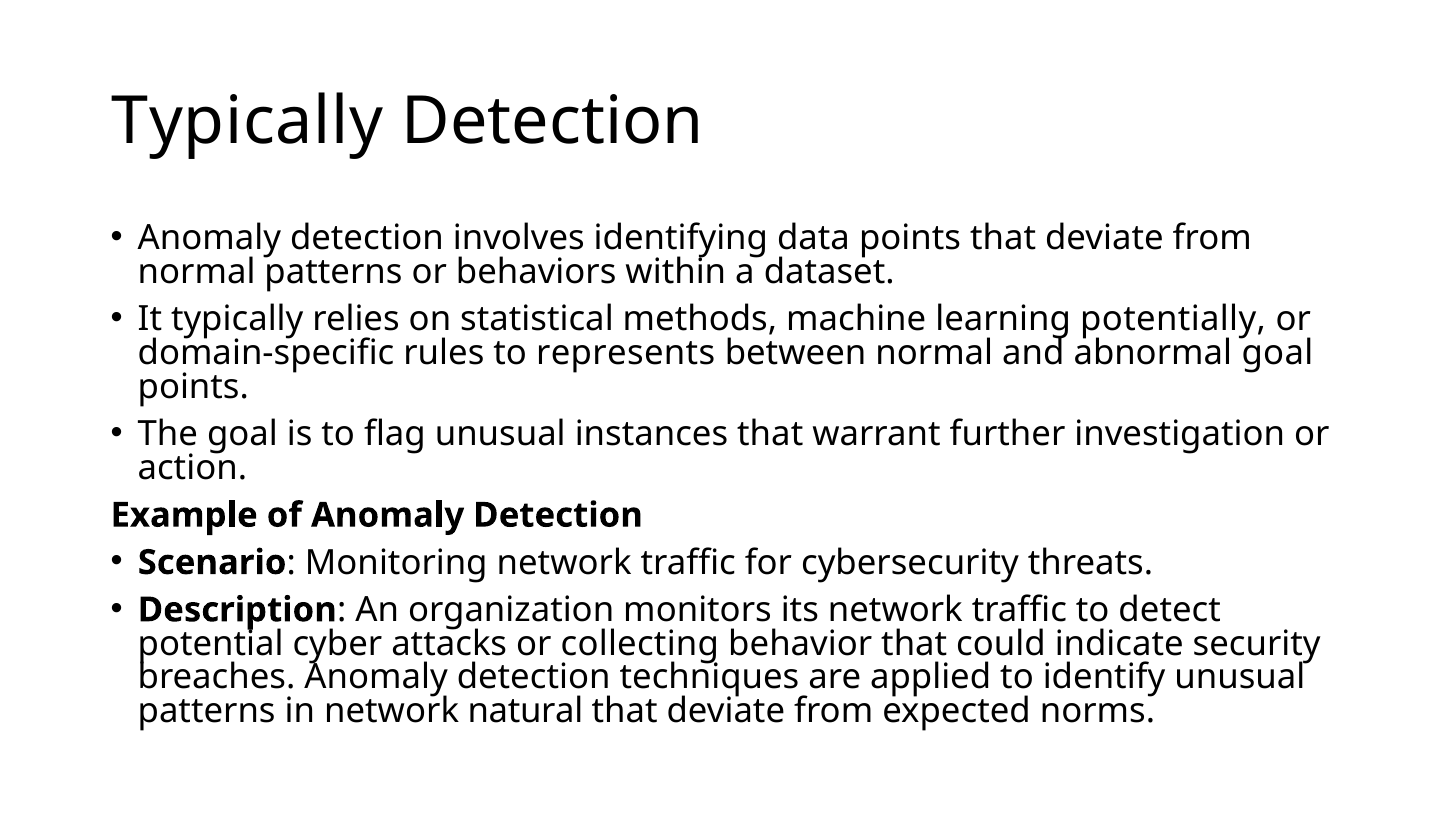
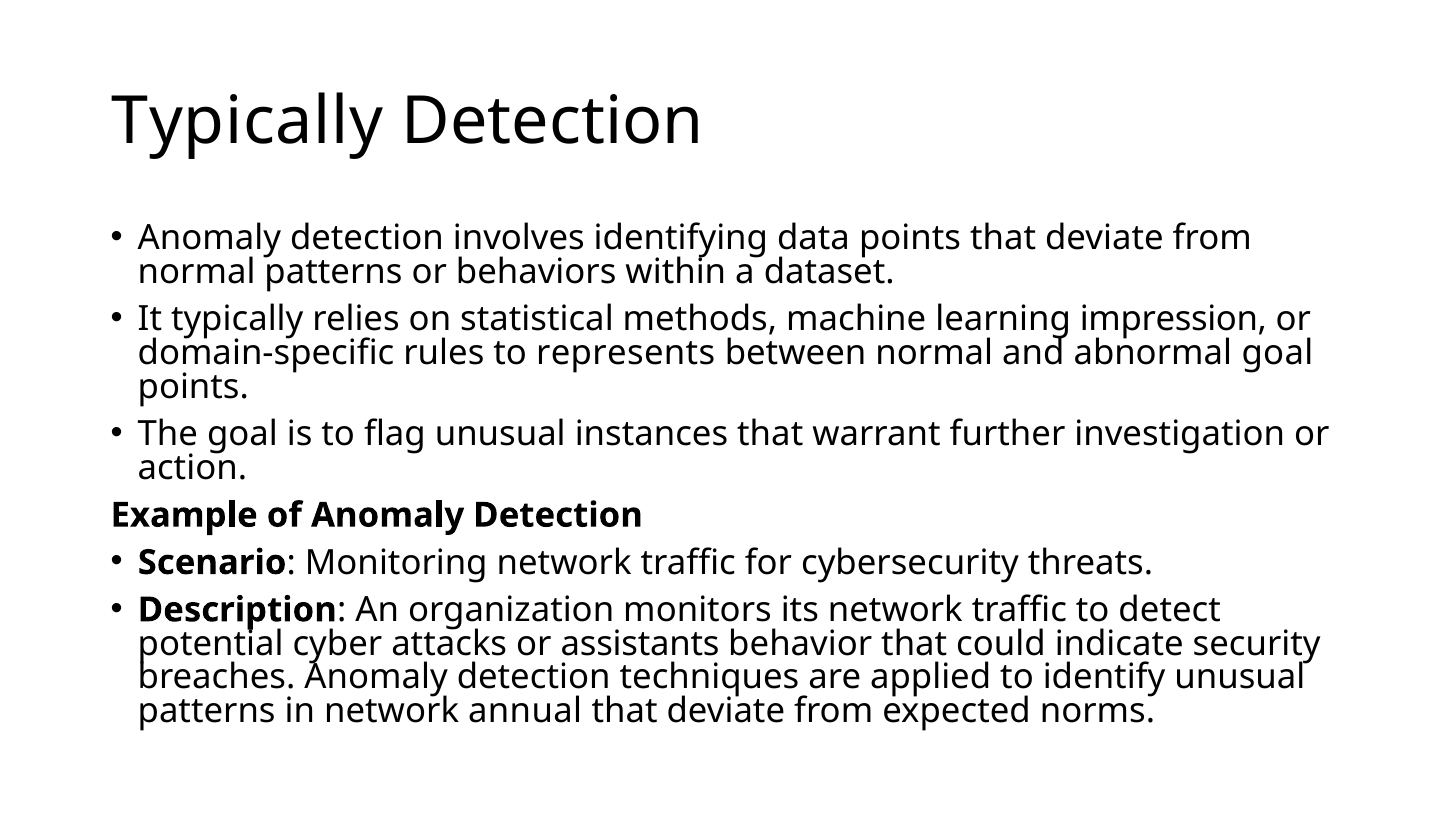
potentially: potentially -> impression (1173, 319)
collecting: collecting -> assistants (640, 643)
natural: natural -> annual (525, 711)
